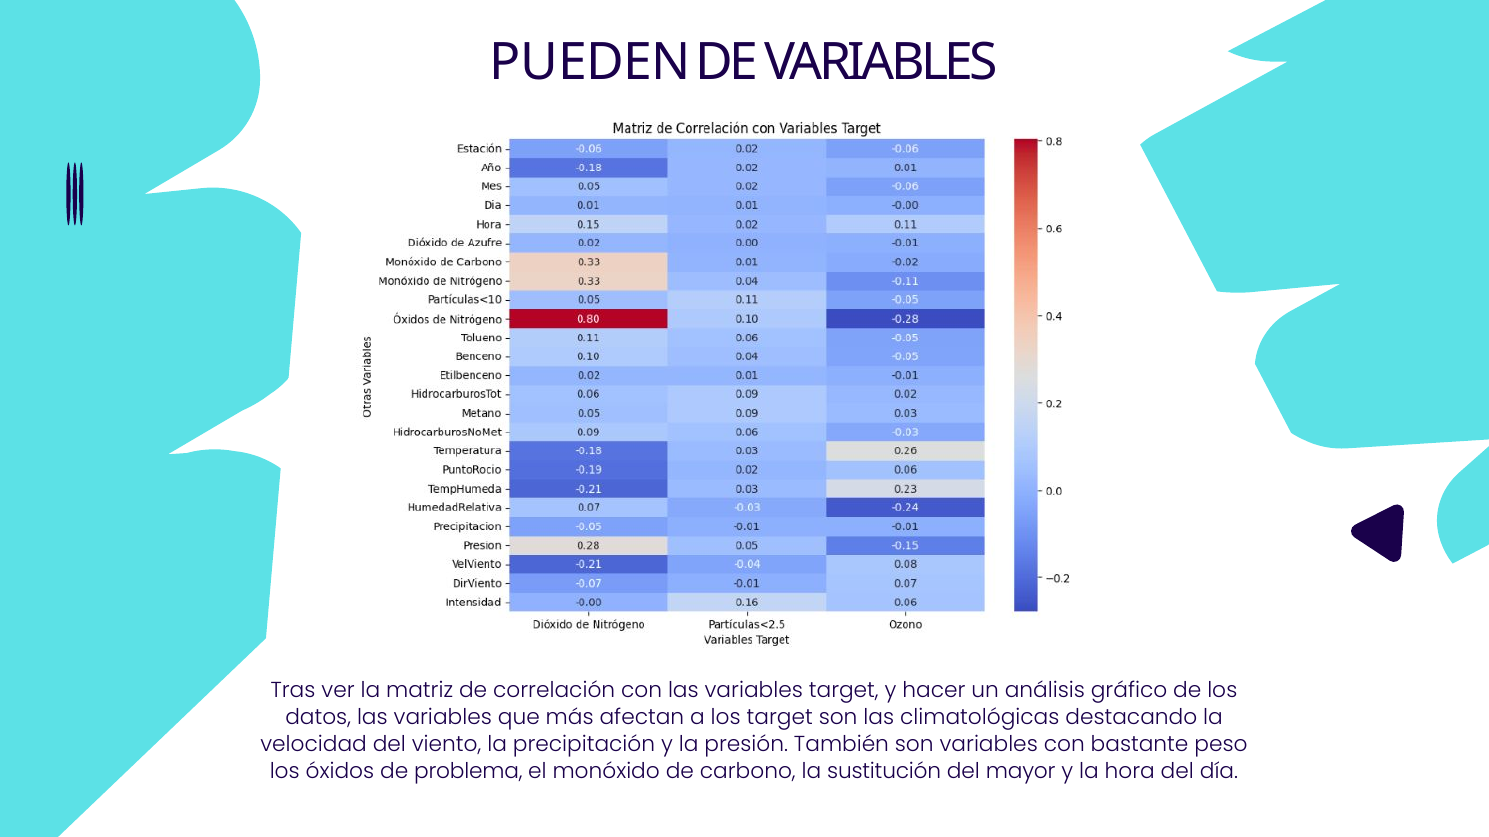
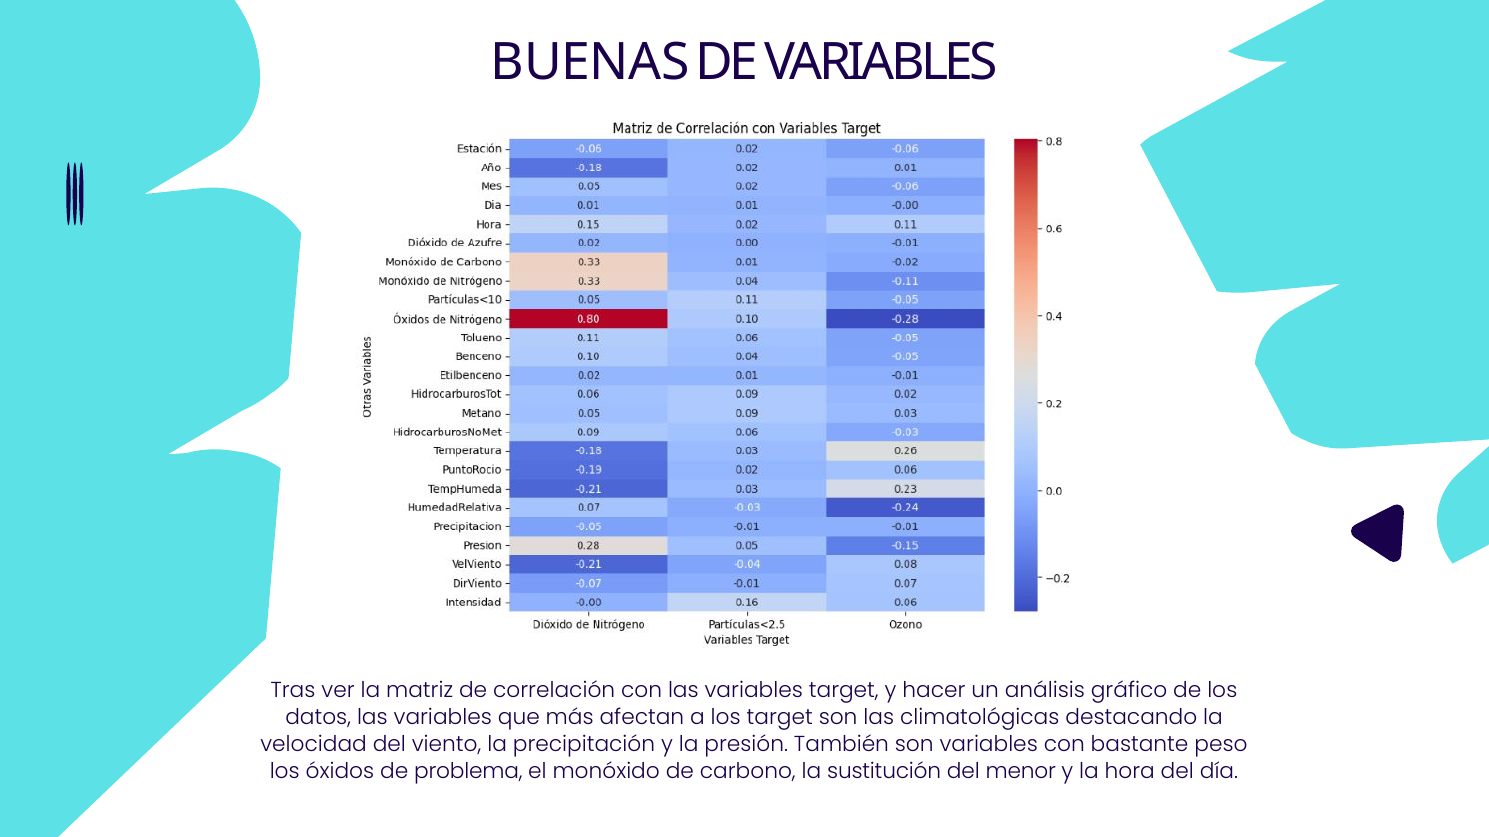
PUEDEN: PUEDEN -> BUENAS (590, 63)
mayor: mayor -> menor (1021, 772)
